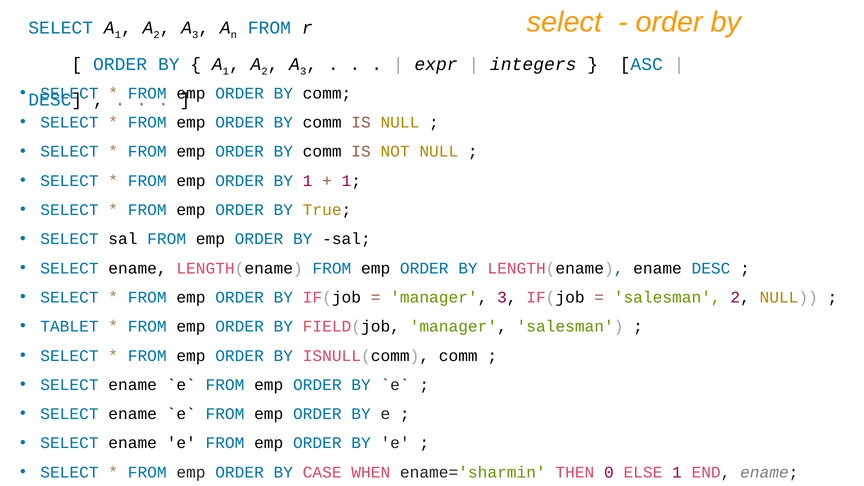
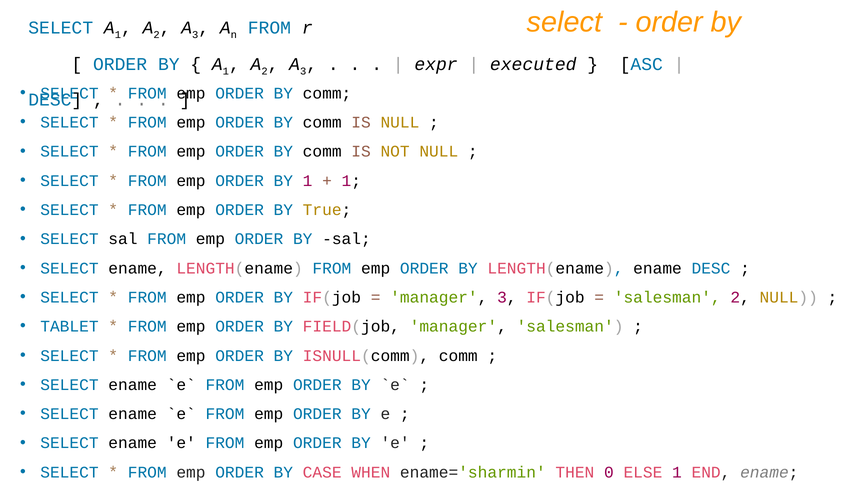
integers: integers -> executed (533, 64)
